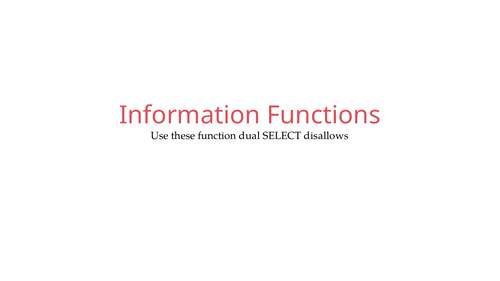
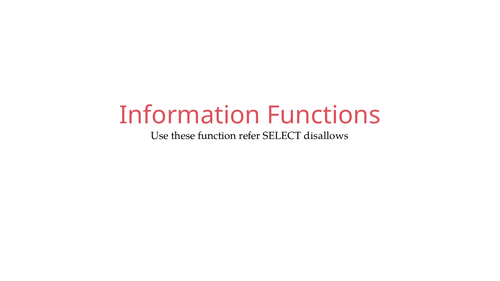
dual: dual -> refer (250, 136)
